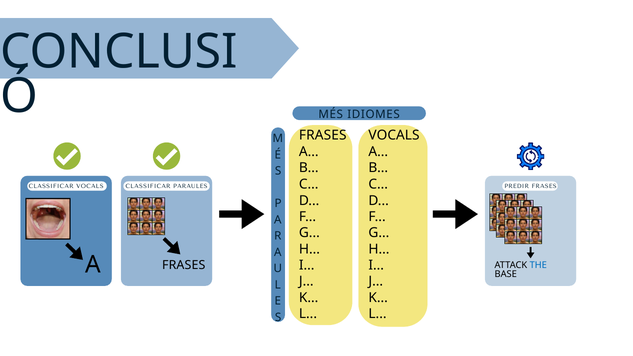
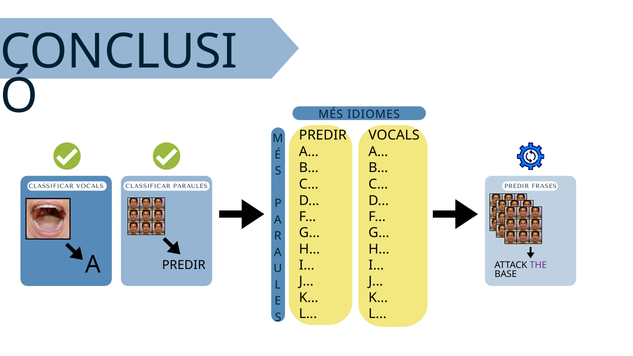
FRASES: FRASES -> PREDIR (323, 135)
FRASES: FRASES -> PREDIR (184, 265)
THE colour: blue -> purple (538, 265)
